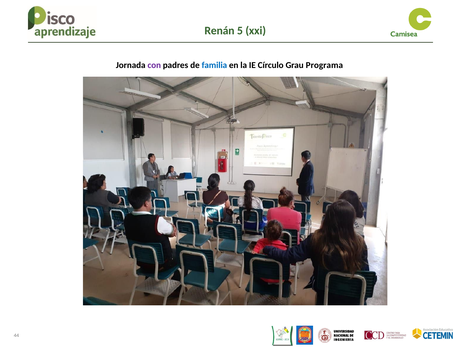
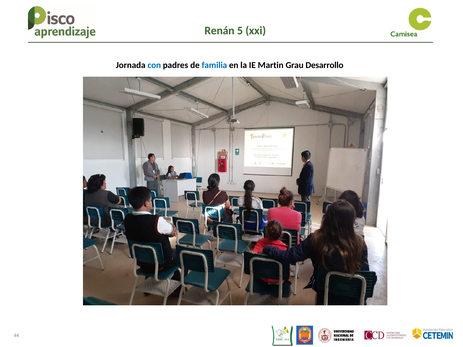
con colour: purple -> blue (154, 65)
Círculo: Círculo -> Martin (271, 65)
Programa: Programa -> Desarrollo (324, 65)
